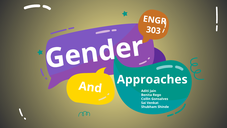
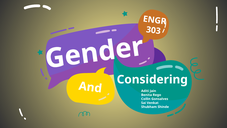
Approaches: Approaches -> Considering (152, 79)
